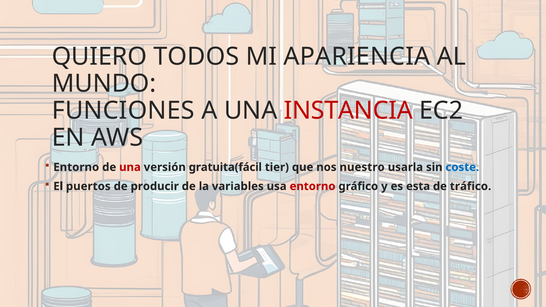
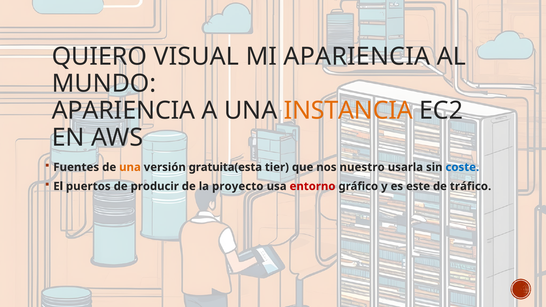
TODOS: TODOS -> VISUAL (196, 57)
FUNCIONES: FUNCIONES -> APARIENCIA (123, 111)
INSTANCIA colour: red -> orange (348, 111)
Entorno: Entorno -> Fuentes (76, 167)
una colour: red -> orange (130, 167)
gratuita(fácil: gratuita(fácil -> gratuita(esta (225, 167)
variables: variables -> proyecto (238, 186)
esta: esta -> este (418, 186)
